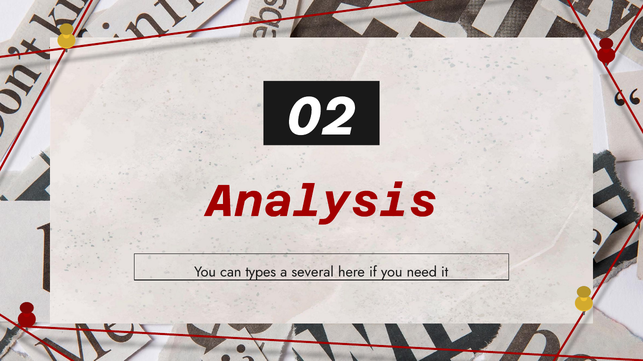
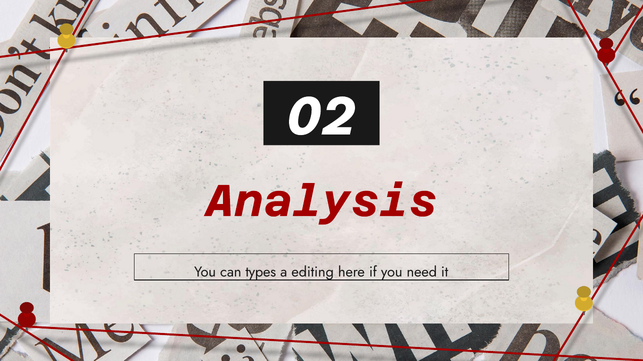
several: several -> editing (313, 273)
